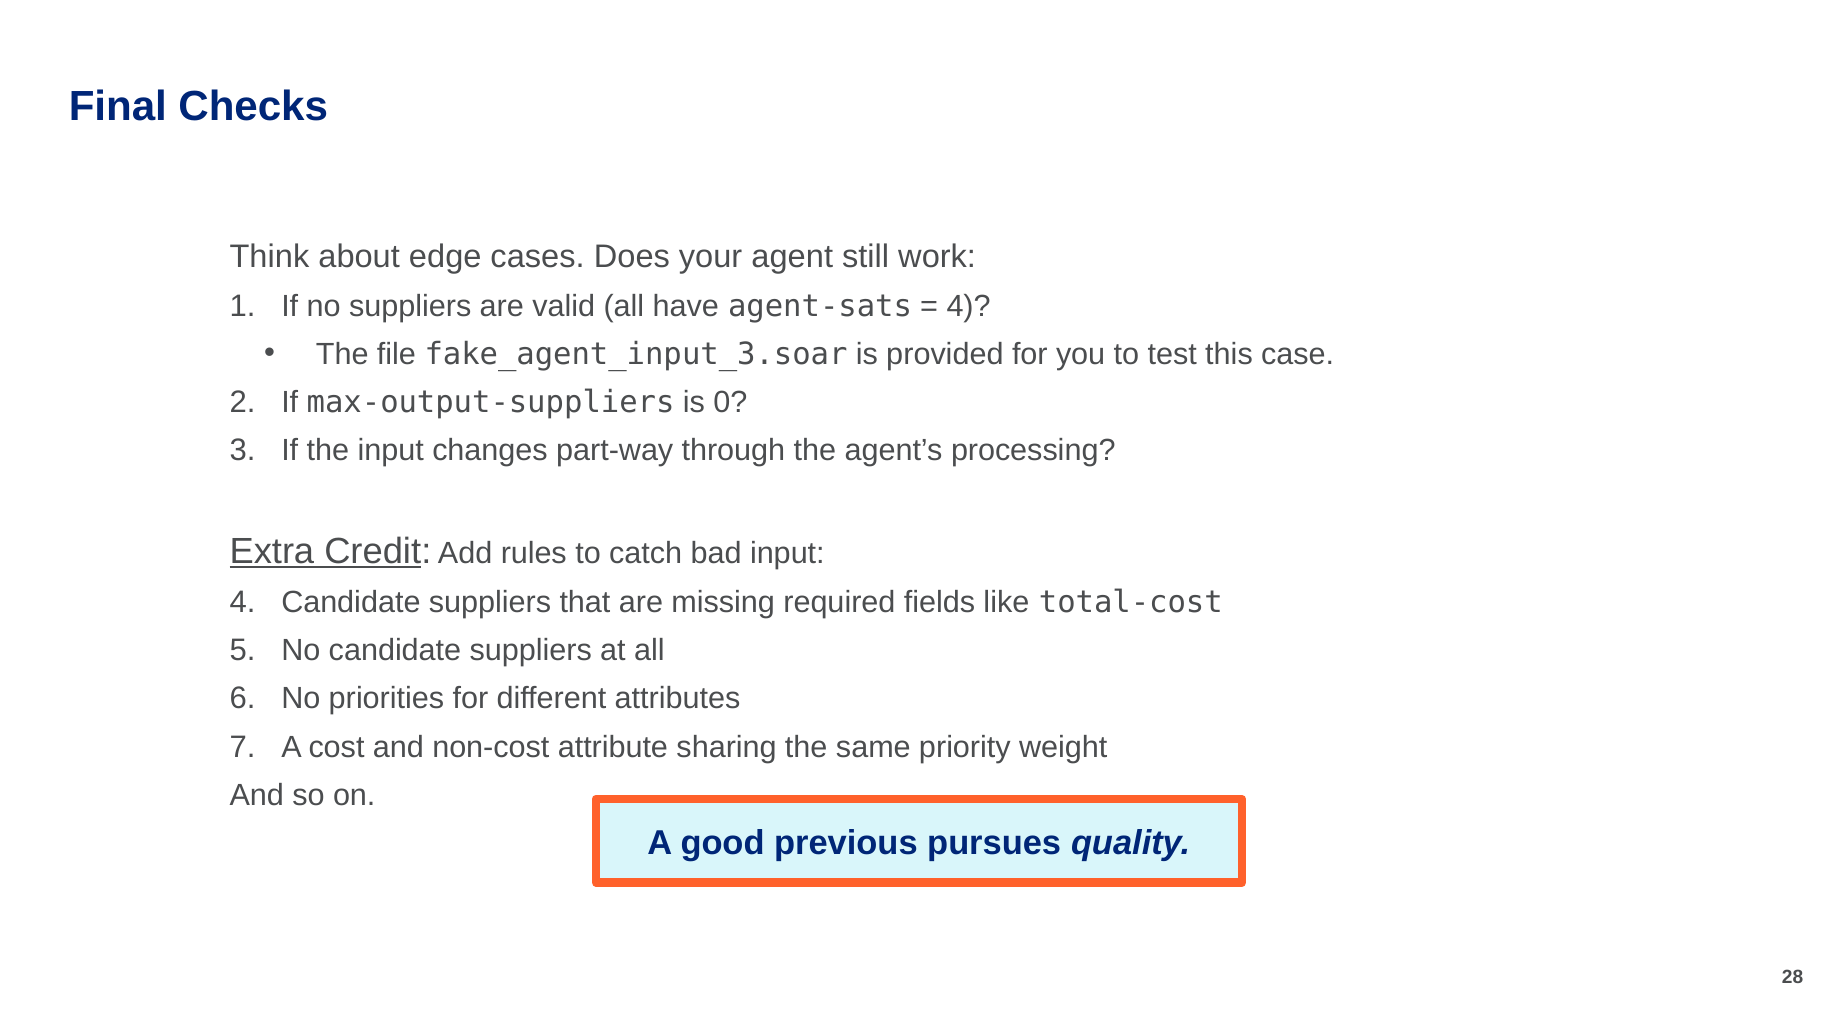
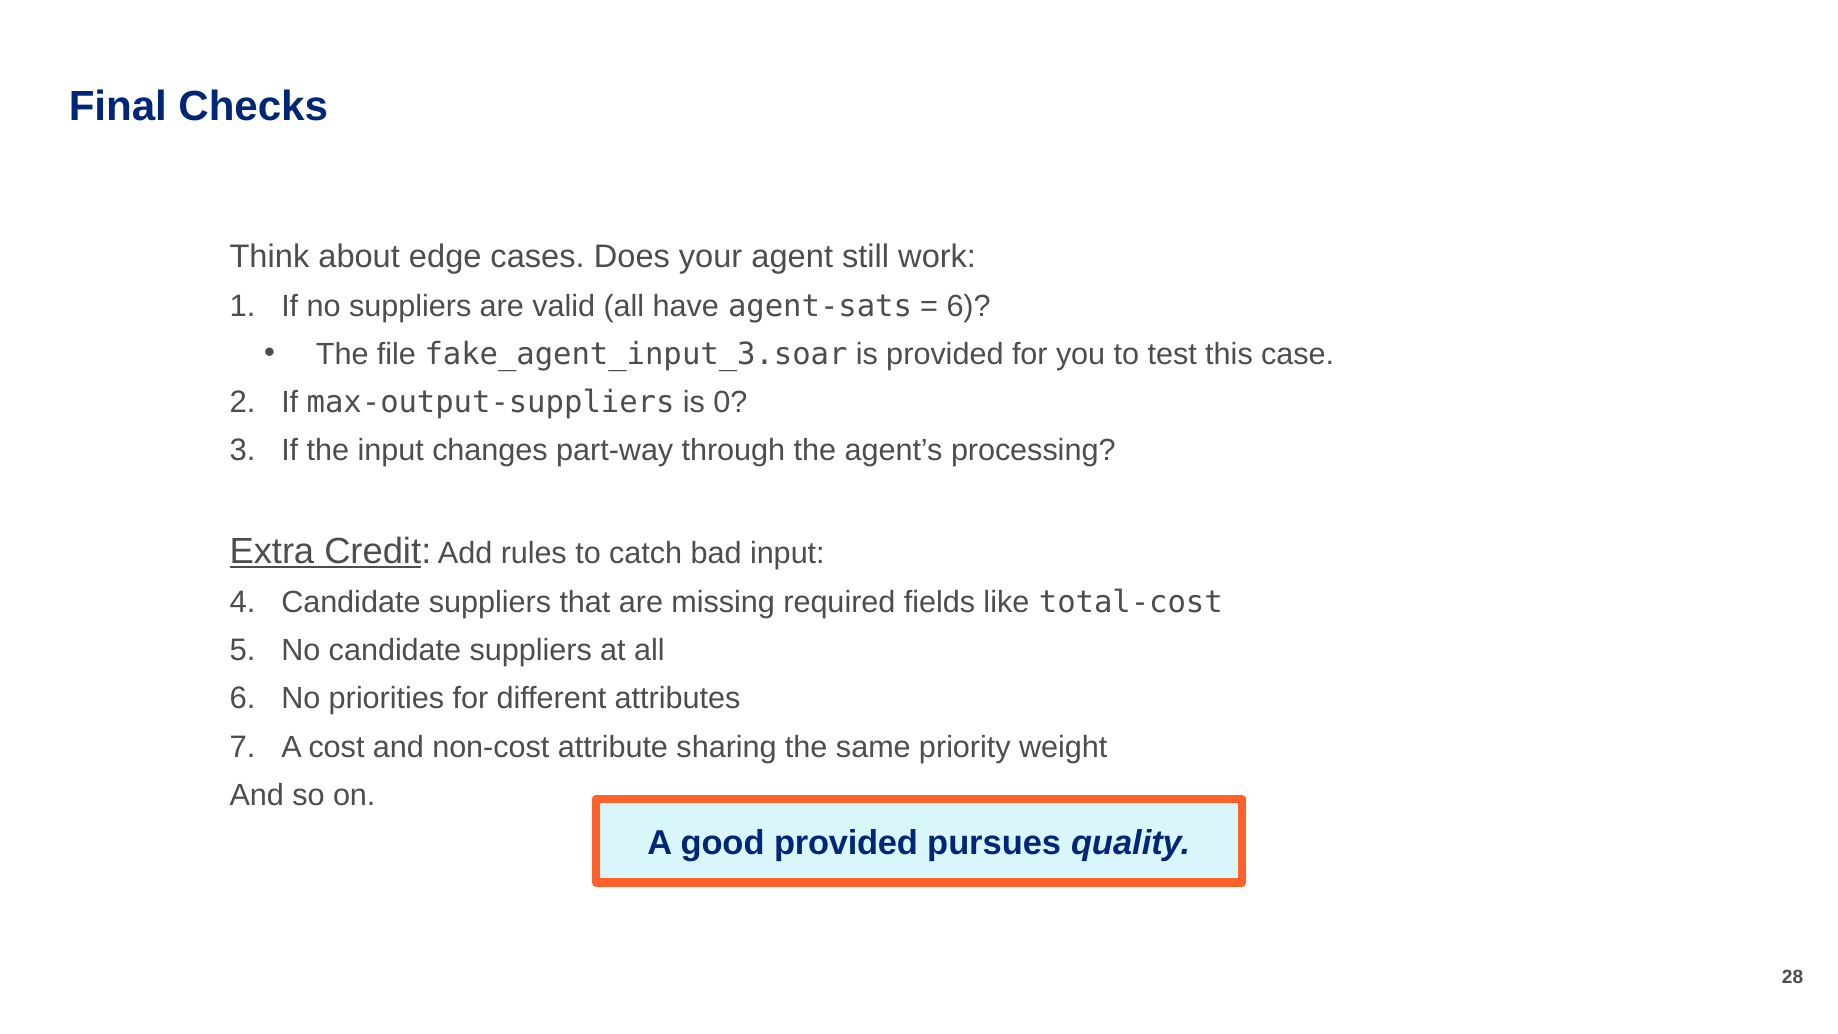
4: 4 -> 6 (969, 306)
good previous: previous -> provided (846, 843)
